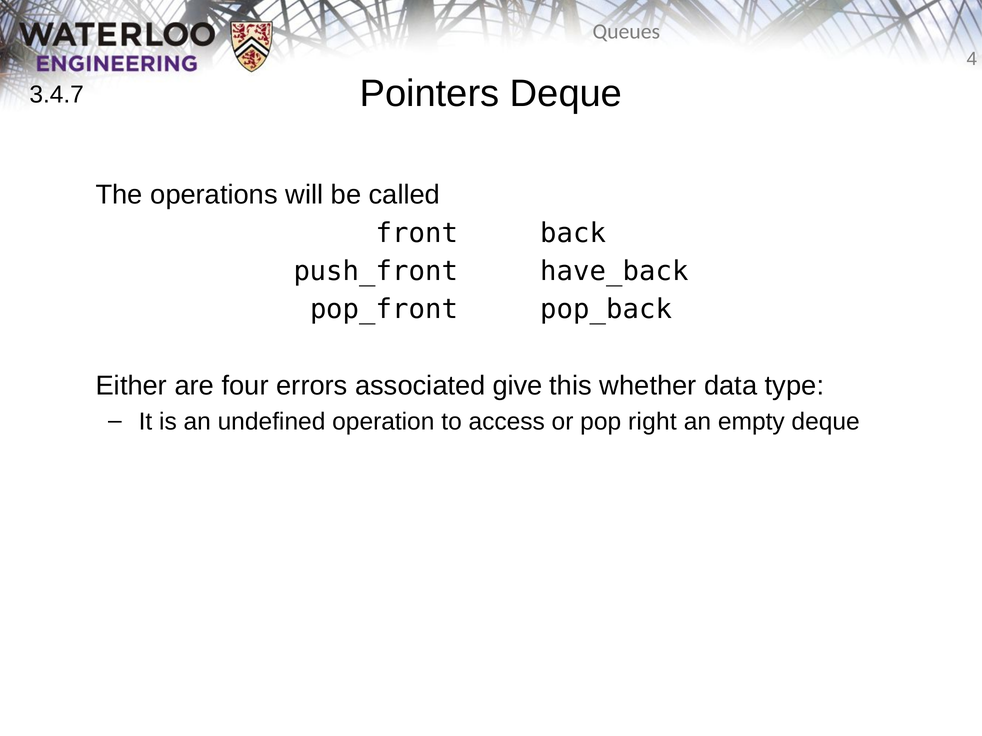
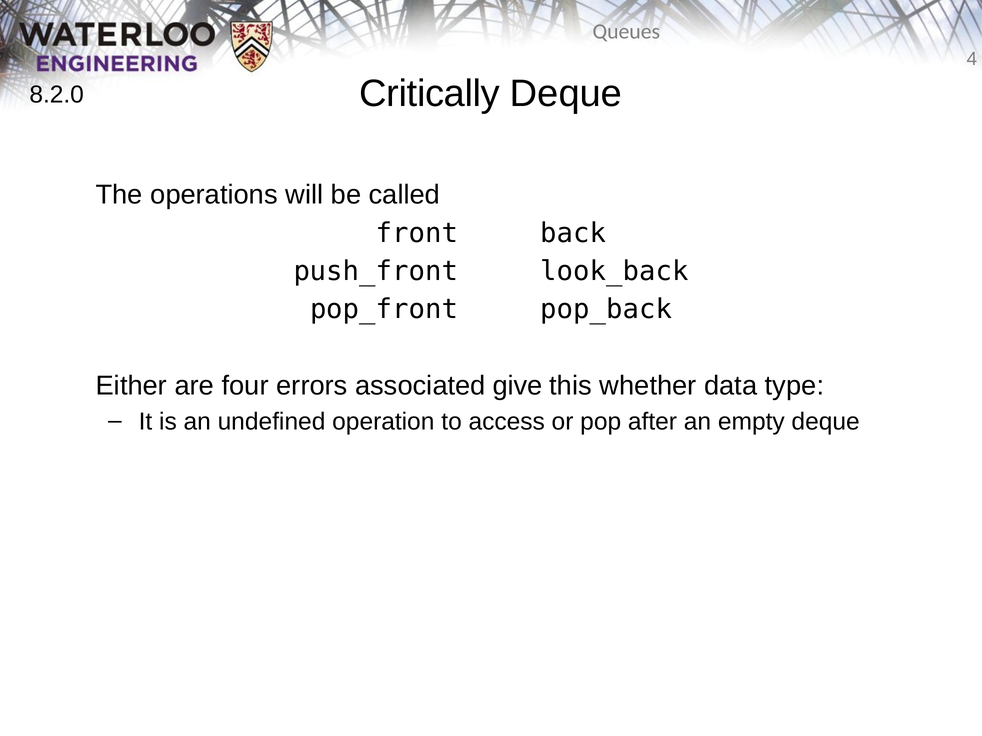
Pointers: Pointers -> Critically (430, 94)
3.4.7: 3.4.7 -> 8.2.0 (57, 95)
have_back: have_back -> look_back (614, 271)
right: right -> after (653, 422)
